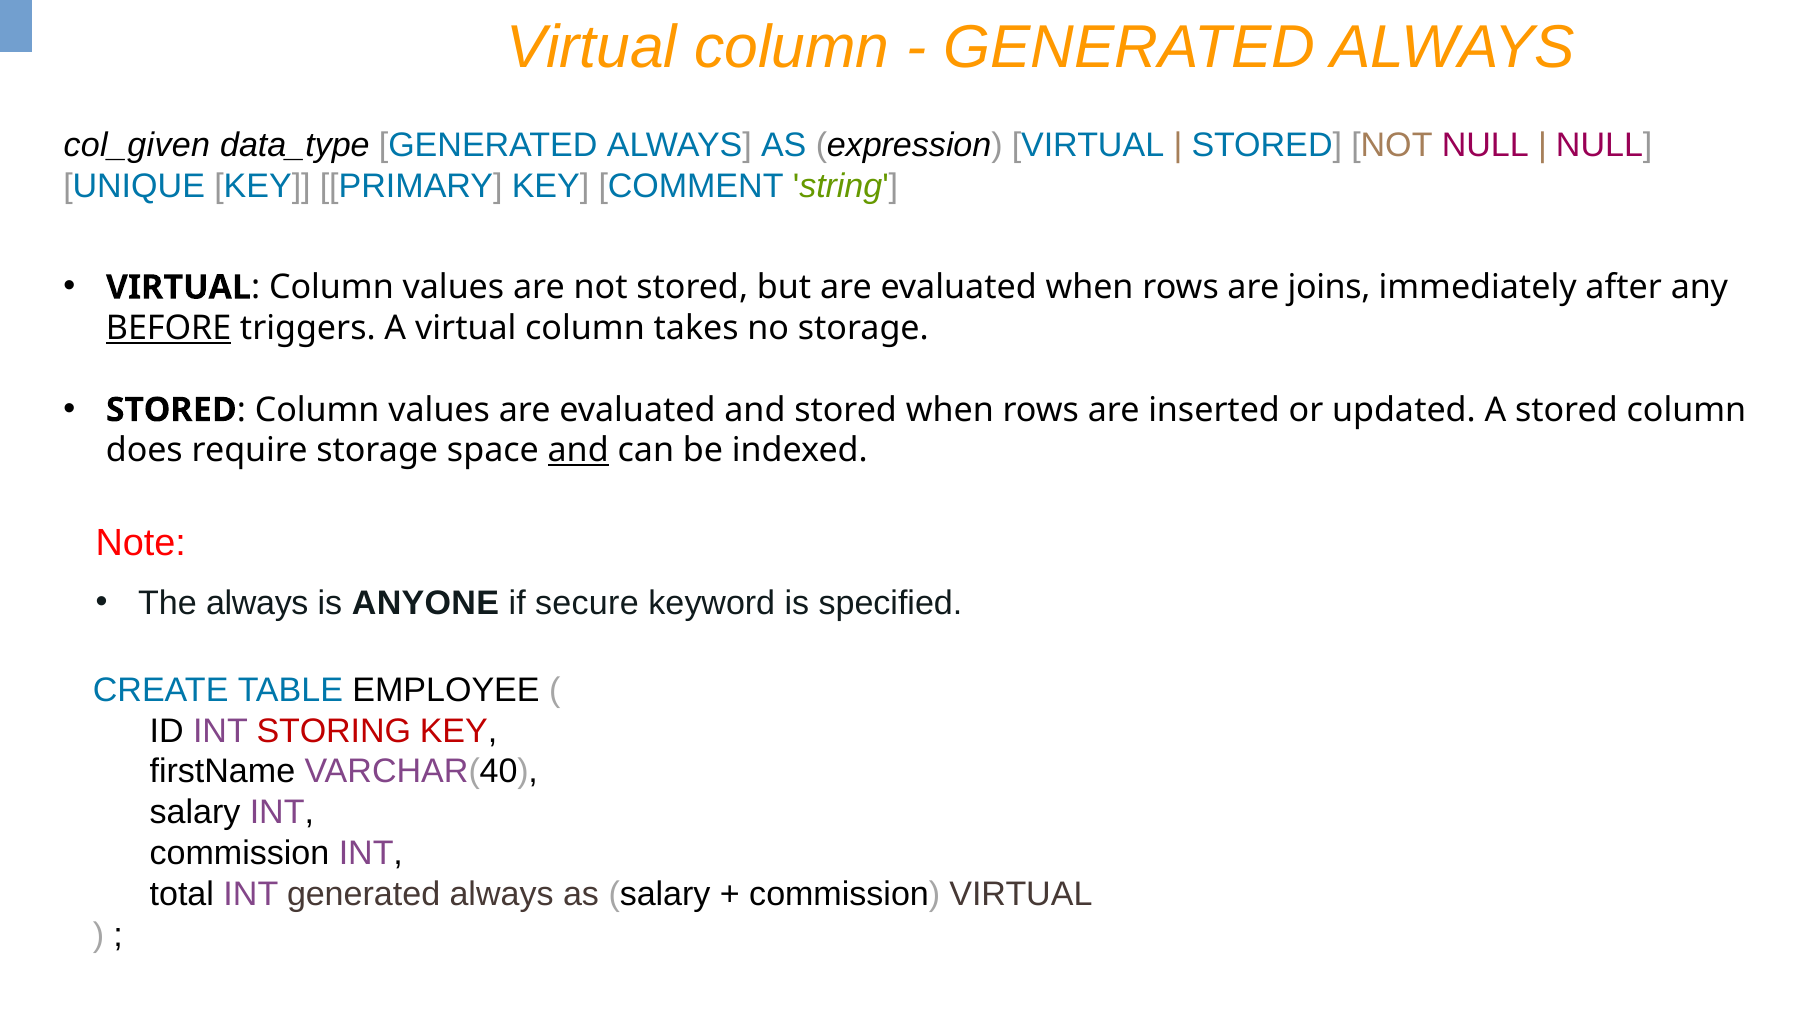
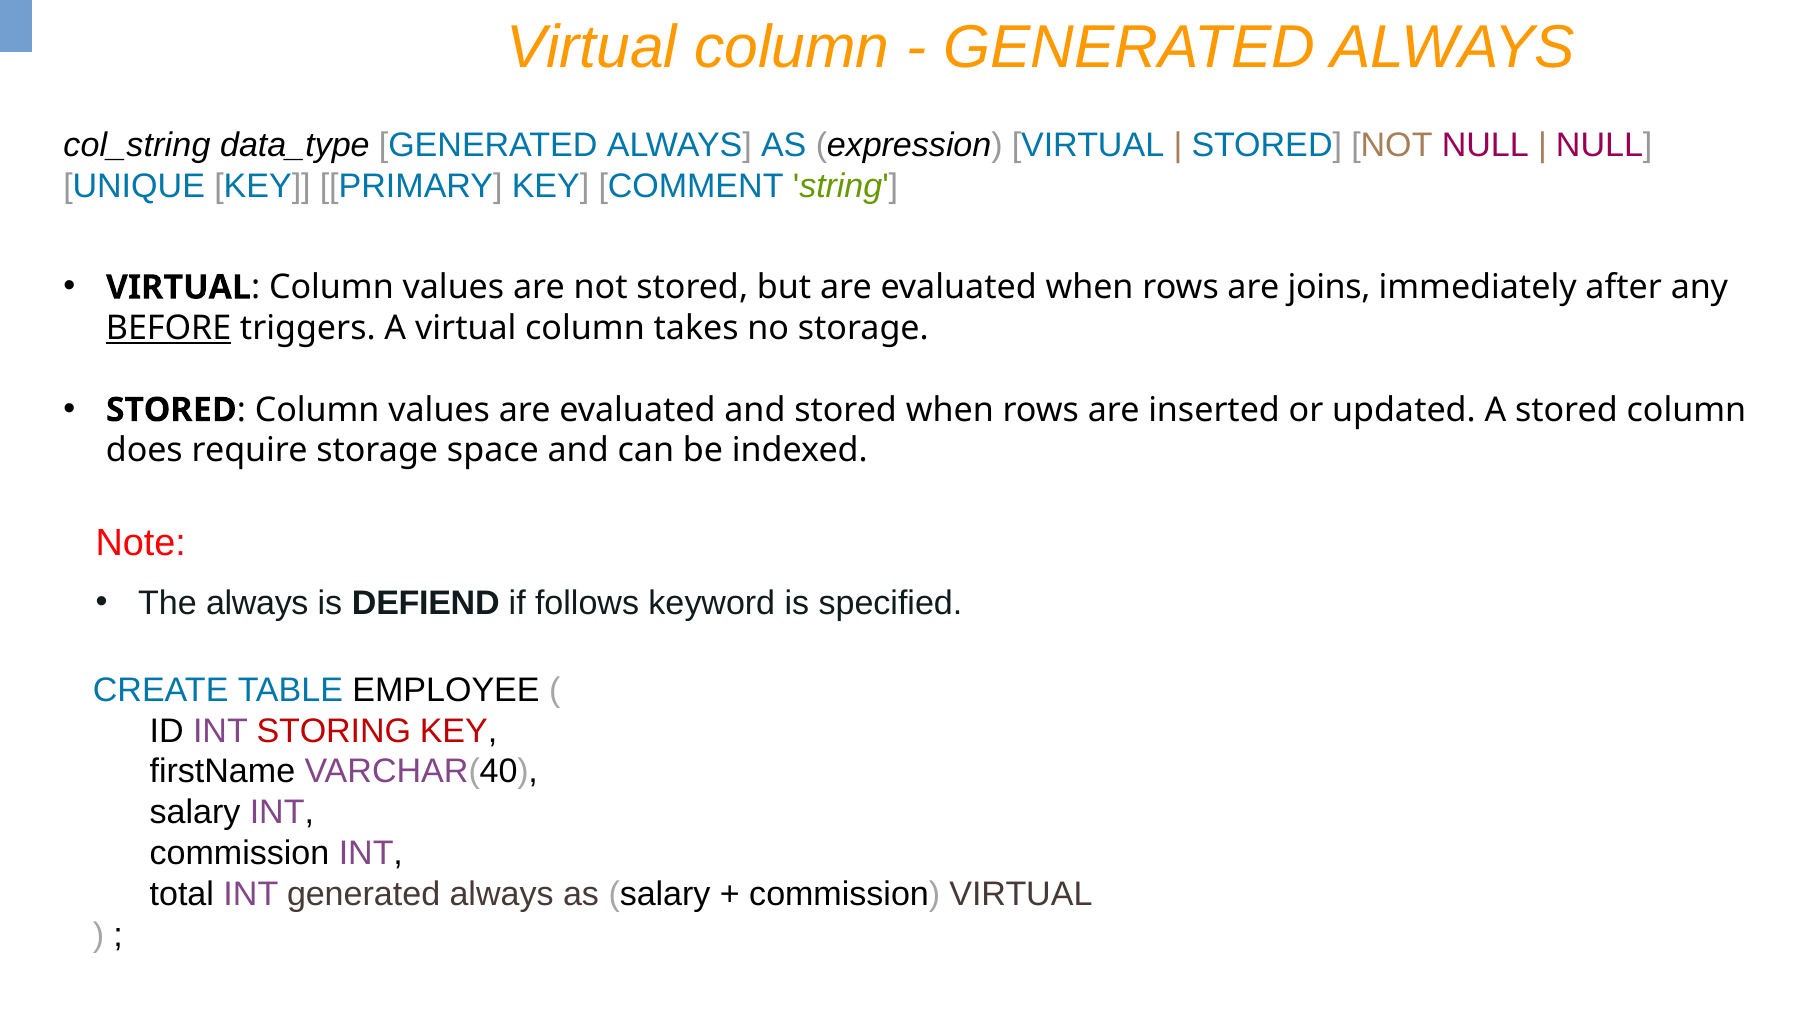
col_given: col_given -> col_string (137, 146)
and underline: present -> none (578, 451)
ANYONE: ANYONE -> DEFIEND (426, 604)
secure: secure -> follows (587, 604)
